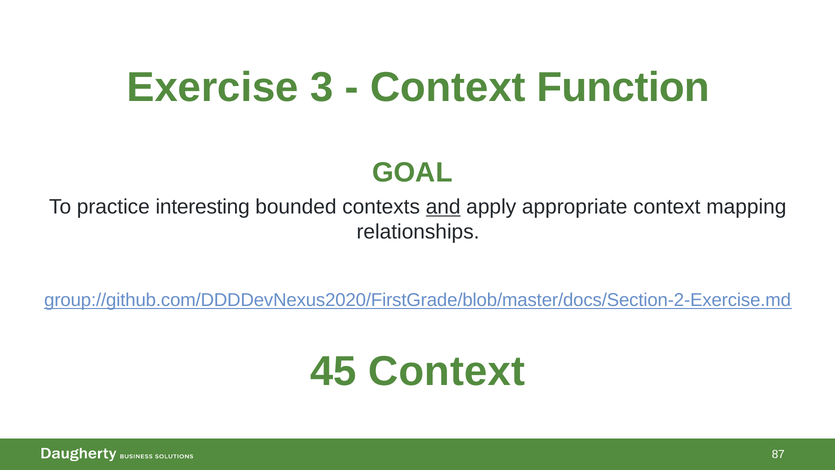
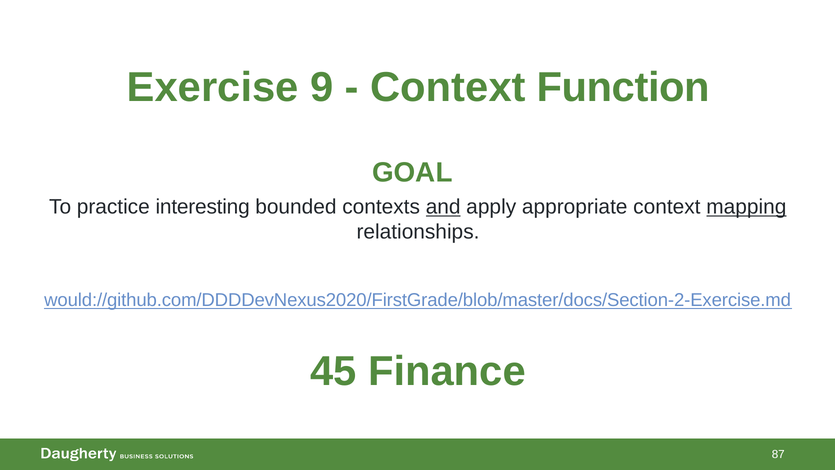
3: 3 -> 9 (322, 87)
mapping underline: none -> present (746, 207)
group://github.com/DDDDevNexus2020/FirstGrade/blob/master/docs/Section-2-Exercise.md: group://github.com/DDDDevNexus2020/FirstGrade/blob/master/docs/Section-2-Exercise.md -> would://github.com/DDDDevNexus2020/FirstGrade/blob/master/docs/Section-2-Exercise.md (418, 300)
45 Context: Context -> Finance (447, 371)
